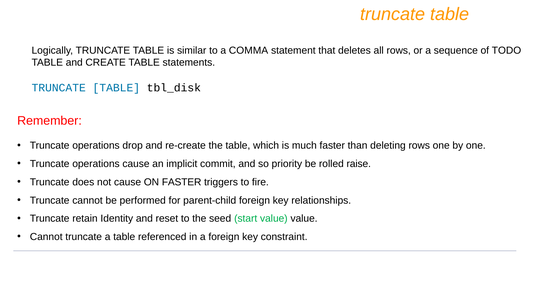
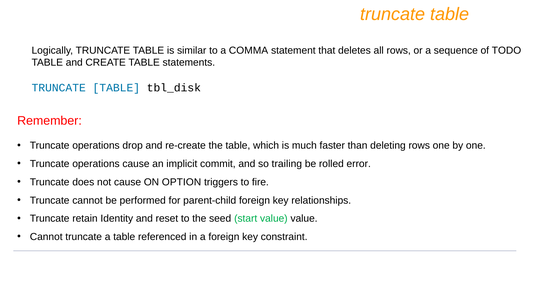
priority: priority -> trailing (287, 164)
raise: raise -> error (359, 164)
ON FASTER: FASTER -> OPTION (182, 182)
